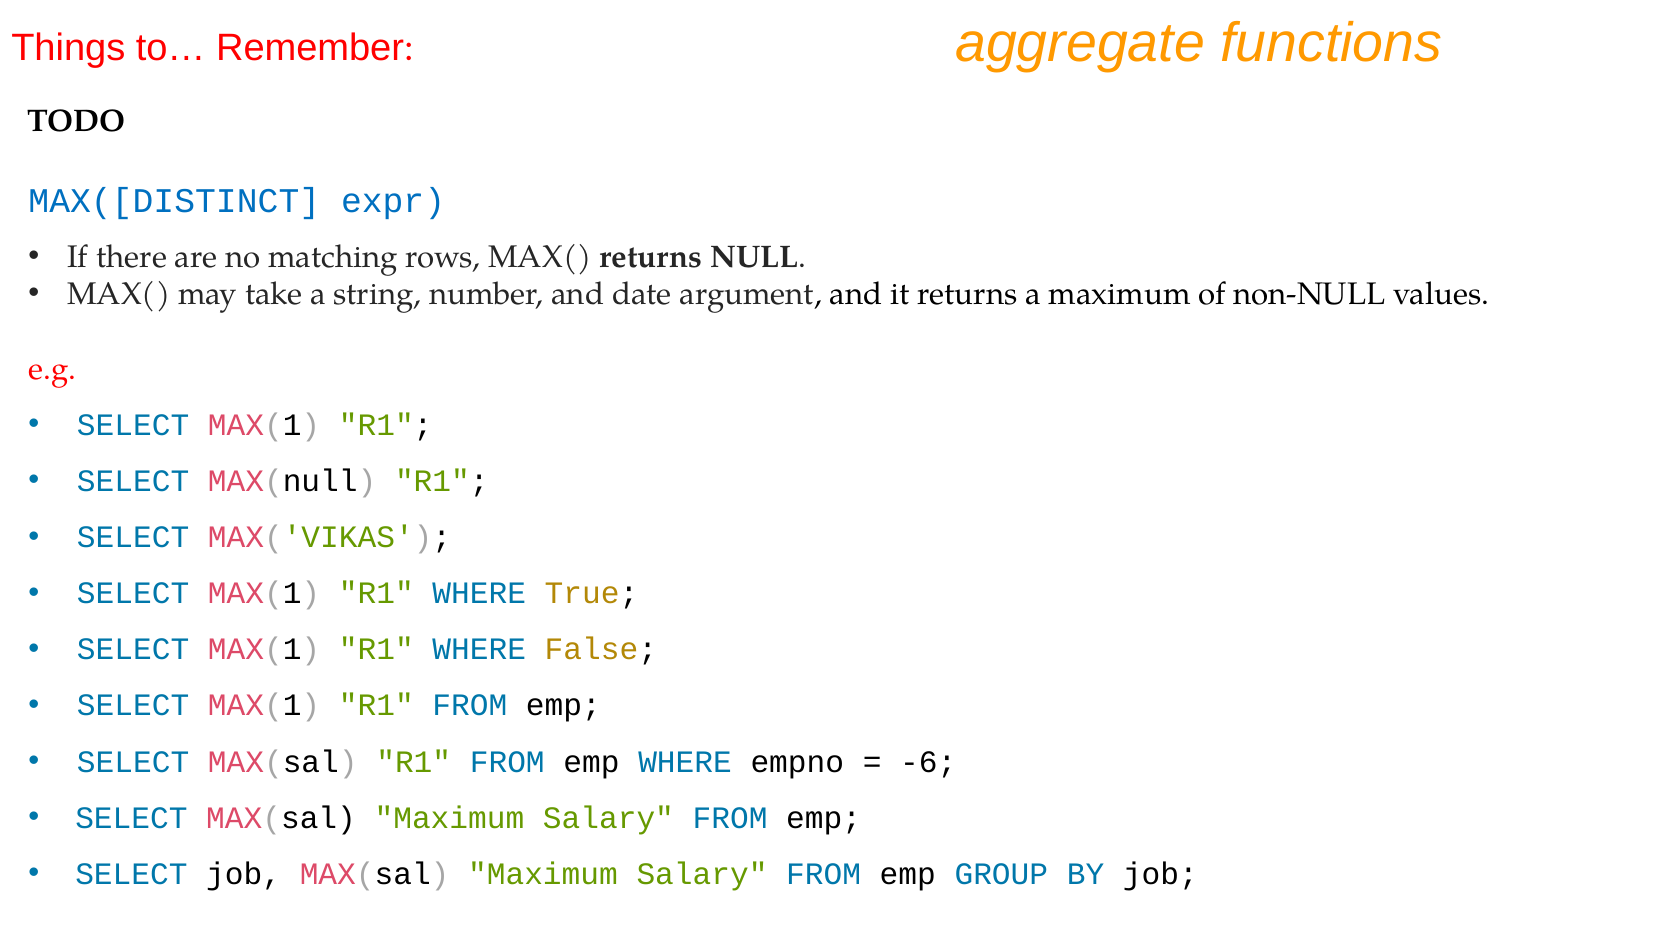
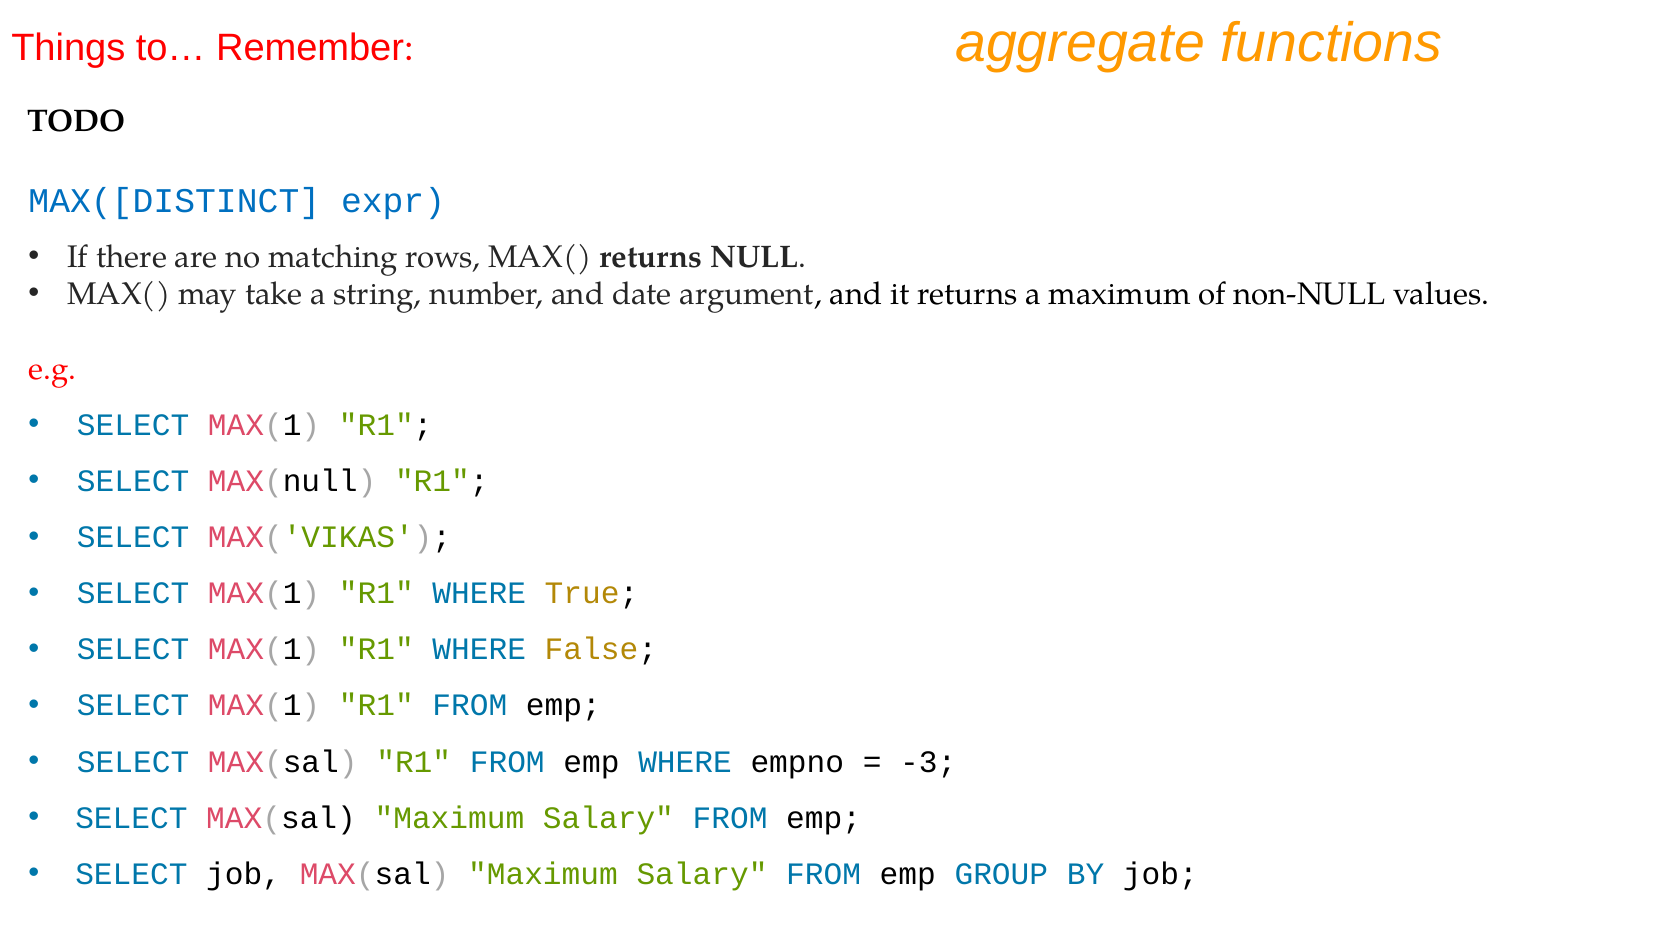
-6: -6 -> -3 (928, 762)
